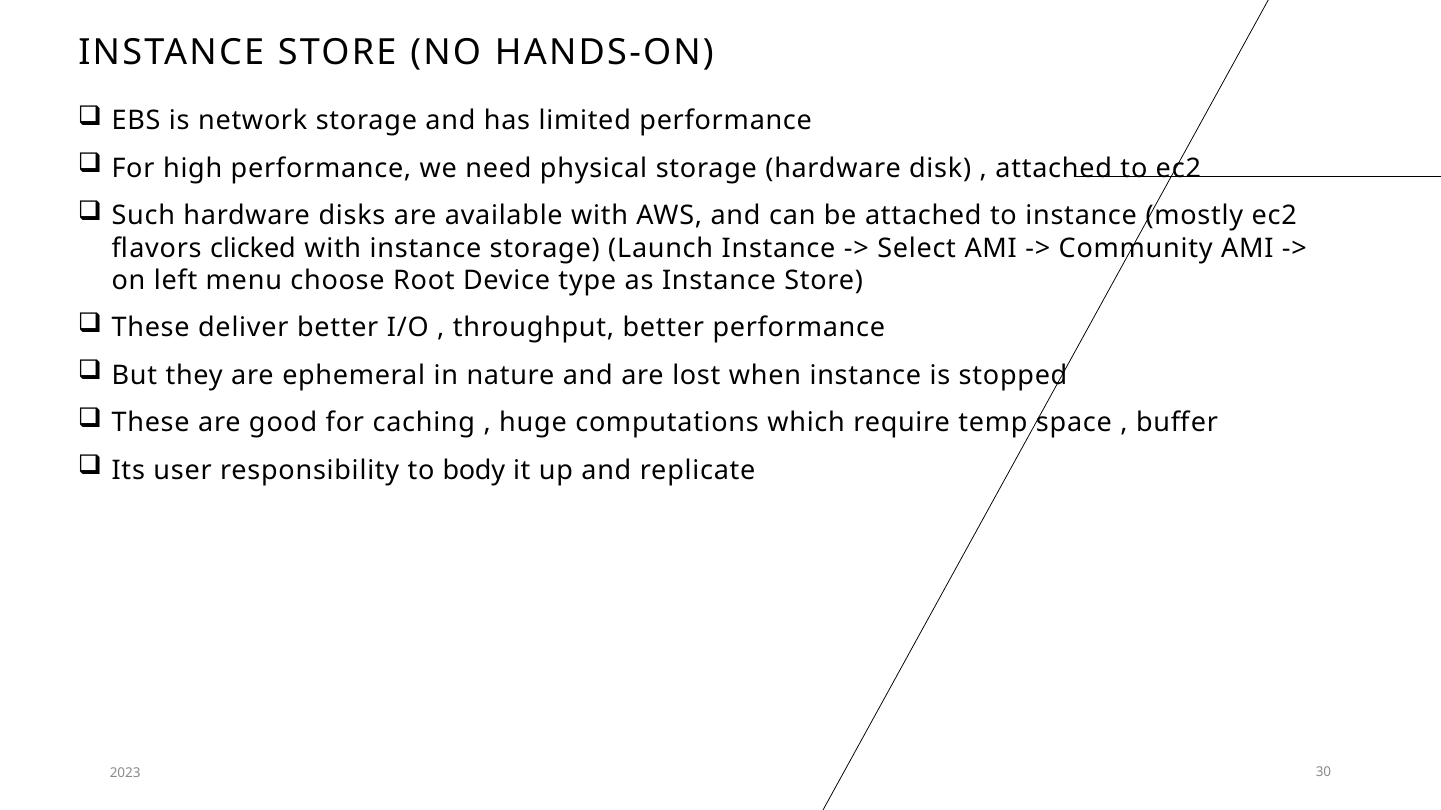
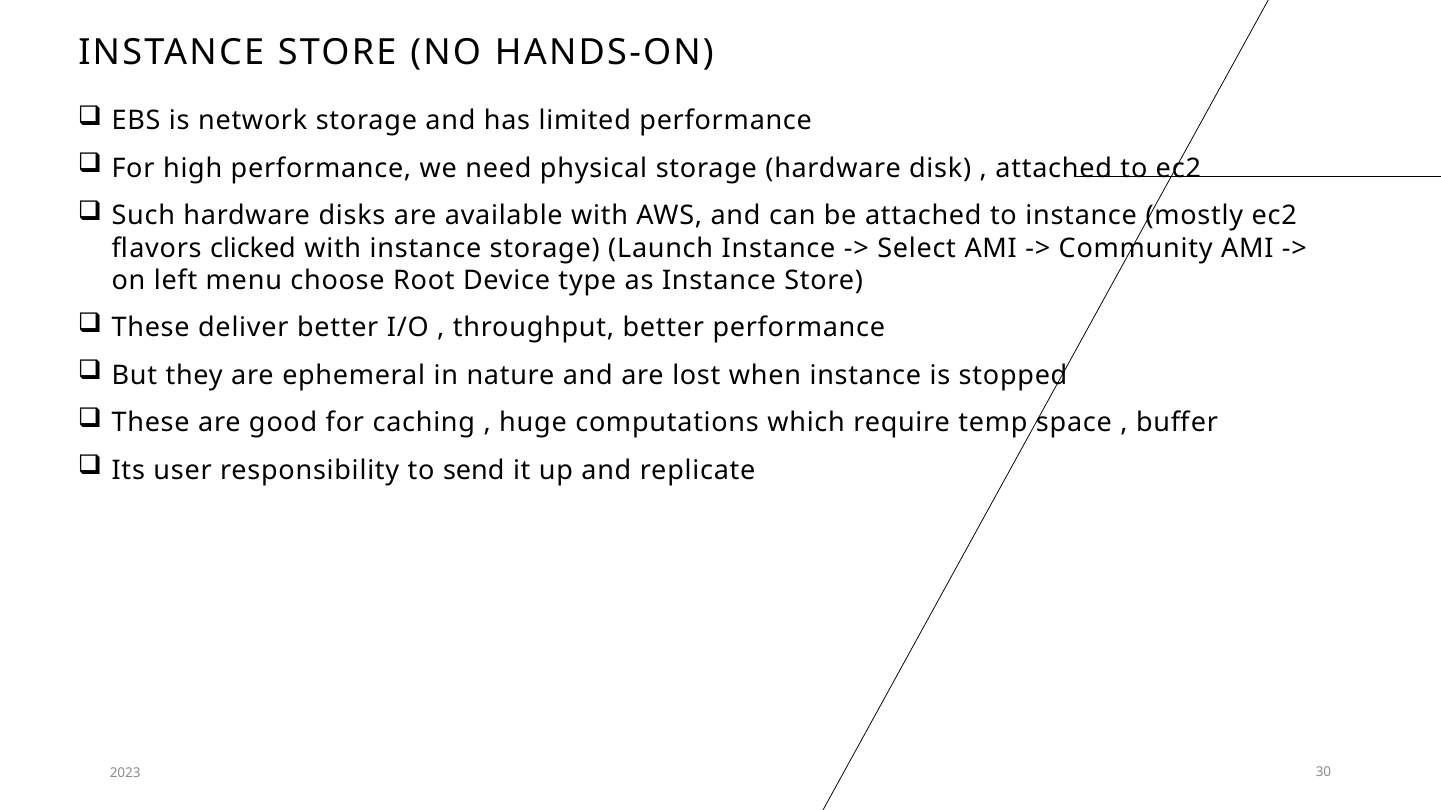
body: body -> send (474, 470)
